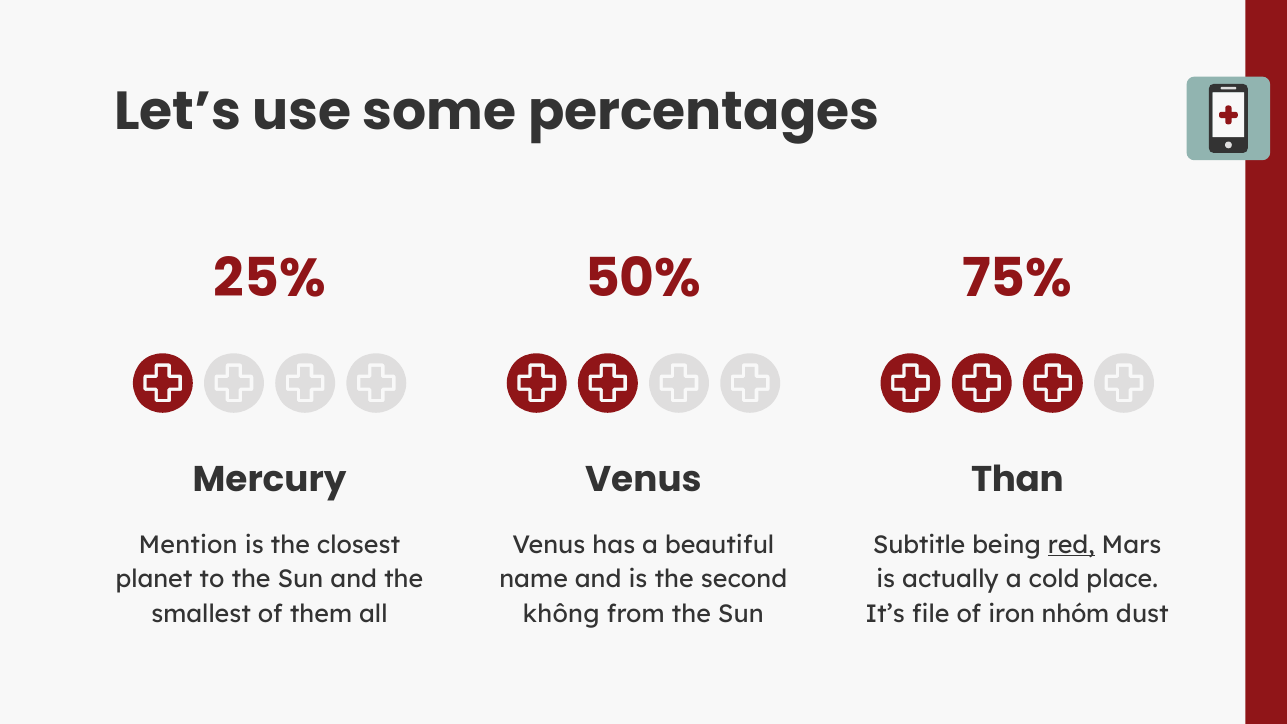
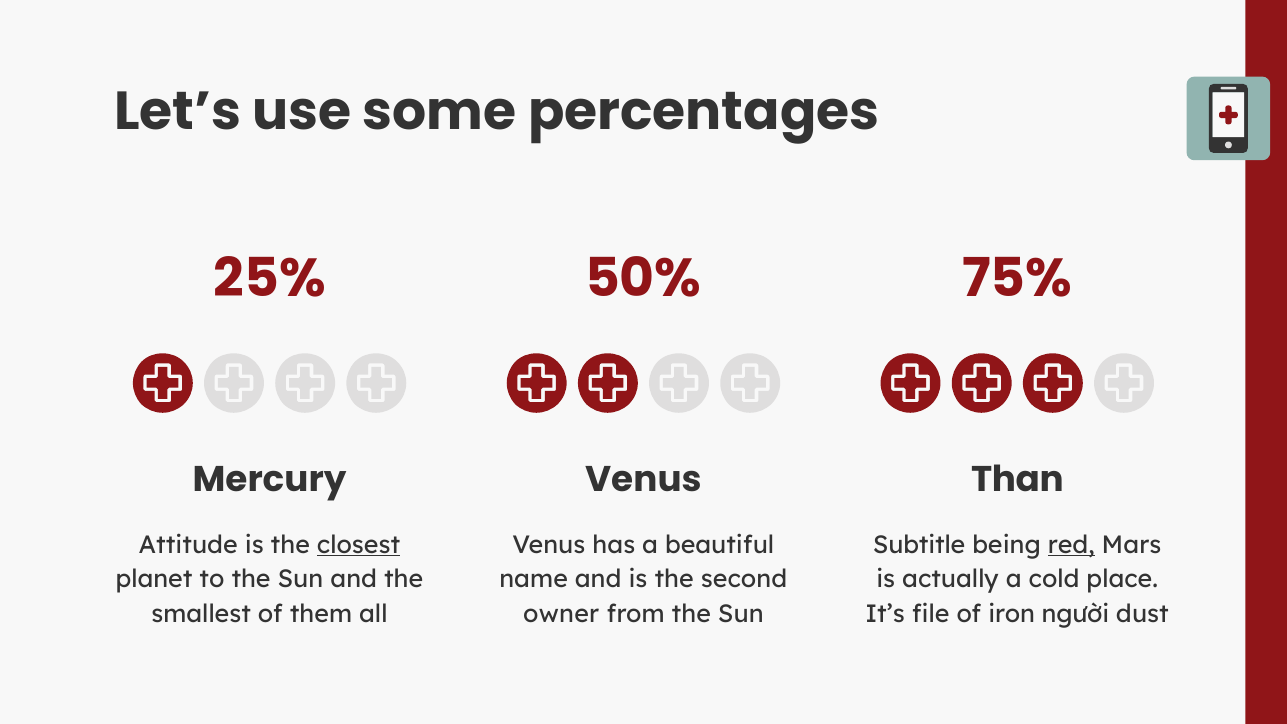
Mention: Mention -> Attitude (188, 545)
closest underline: none -> present (359, 545)
không: không -> owner (561, 614)
nhóm: nhóm -> người (1075, 614)
